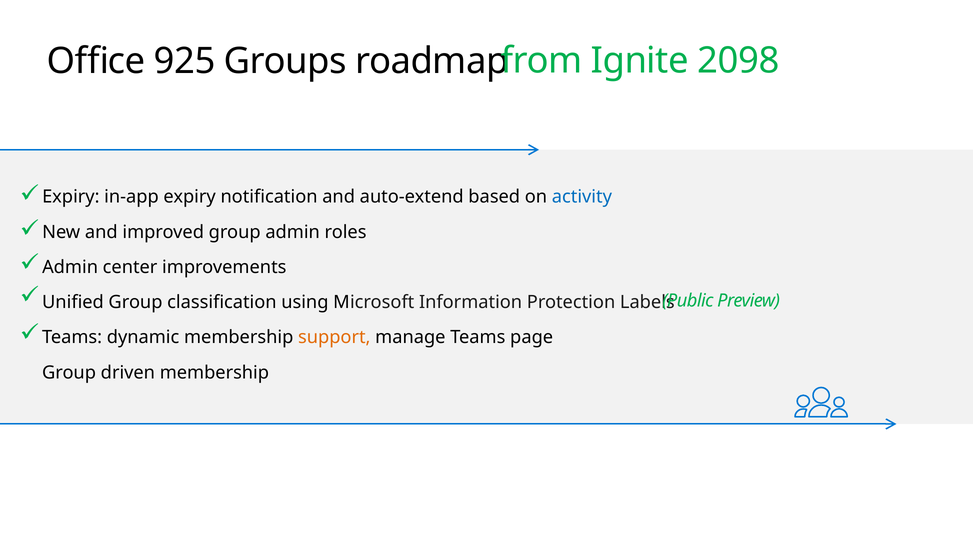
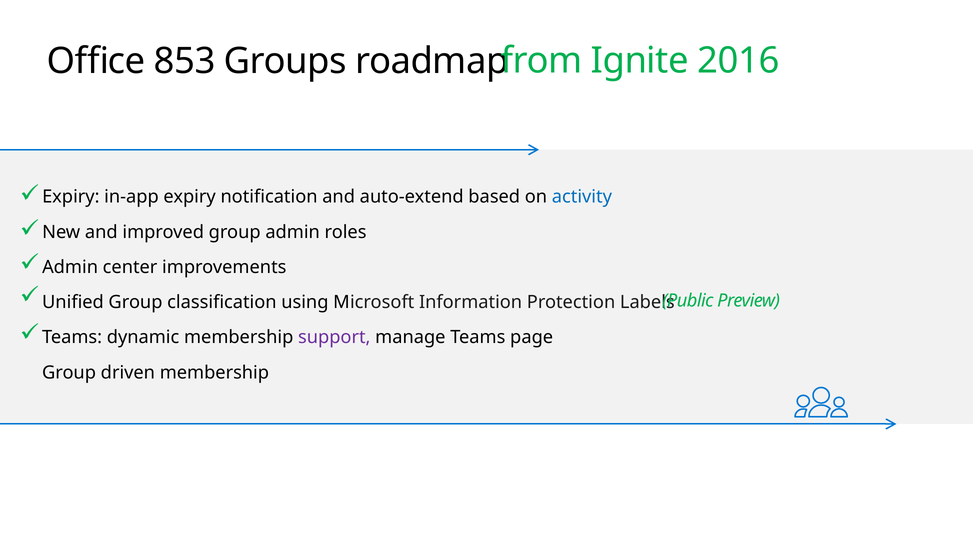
2098: 2098 -> 2016 (738, 61)
925: 925 -> 853 (185, 61)
support colour: orange -> purple (334, 337)
